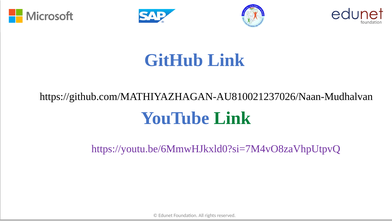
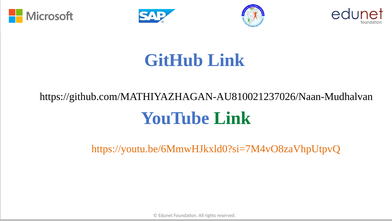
https://youtu.be/6MmwHJkxld0?si=7M4vO8zaVhpUtpvQ colour: purple -> orange (216, 148)
